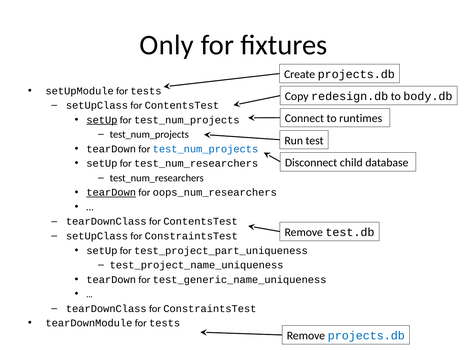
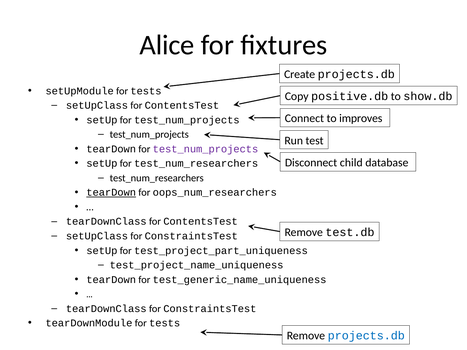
Only: Only -> Alice (167, 45)
redesign.db: redesign.db -> positive.db (350, 96)
body.db: body.db -> show.db (428, 96)
runtimes: runtimes -> improves (361, 119)
setUp underline: present -> none (102, 120)
test_num_projects colour: blue -> purple (205, 149)
